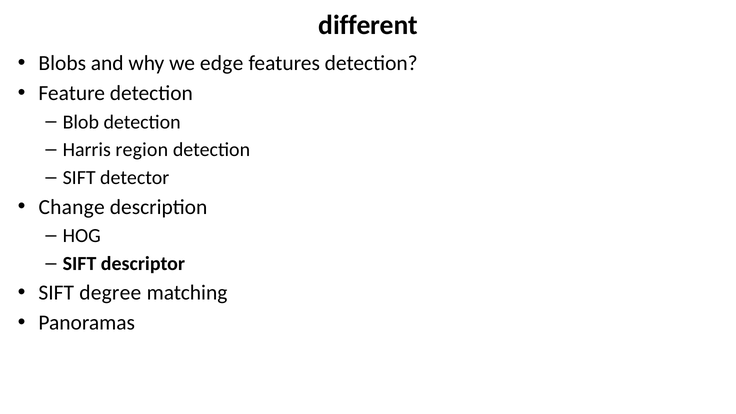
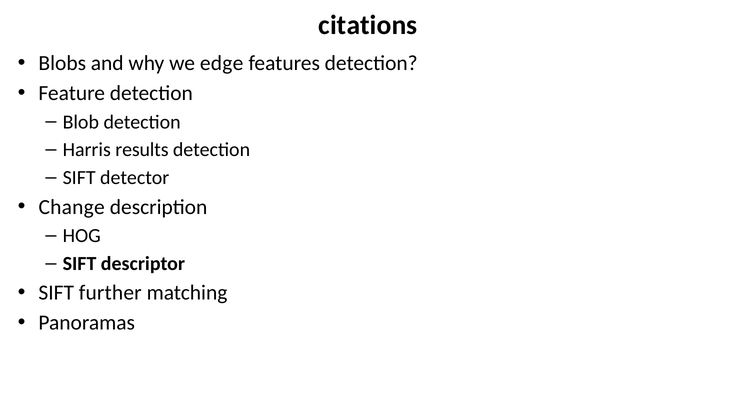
different: different -> citations (368, 25)
region: region -> results (142, 150)
degree: degree -> further (110, 293)
